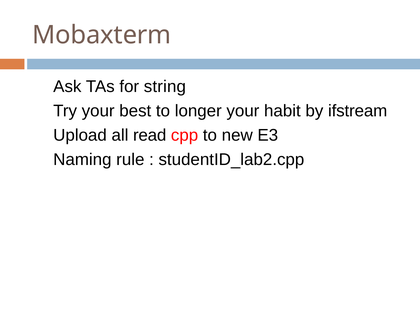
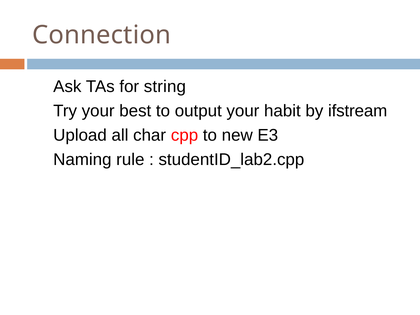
Mobaxterm: Mobaxterm -> Connection (102, 35)
longer: longer -> output (198, 111)
read: read -> char (150, 135)
